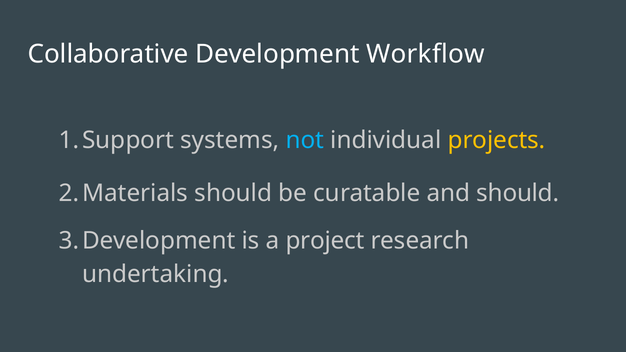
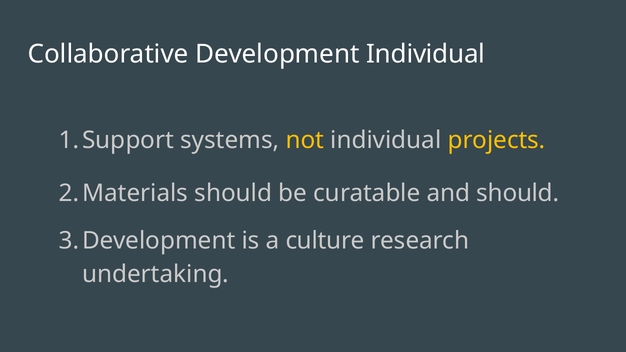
Development Workflow: Workflow -> Individual (426, 54)
not colour: light blue -> yellow (305, 140)
project: project -> culture (325, 241)
